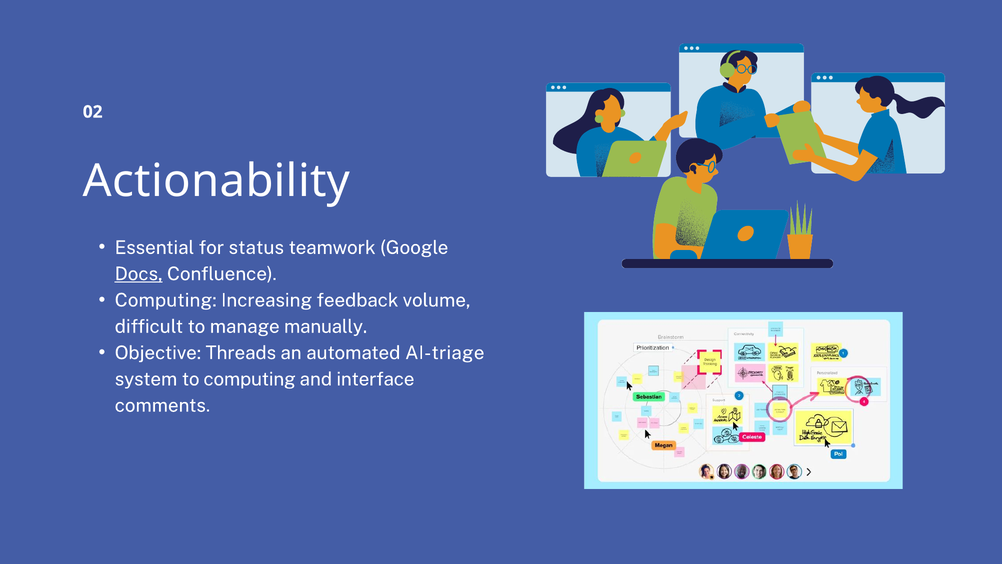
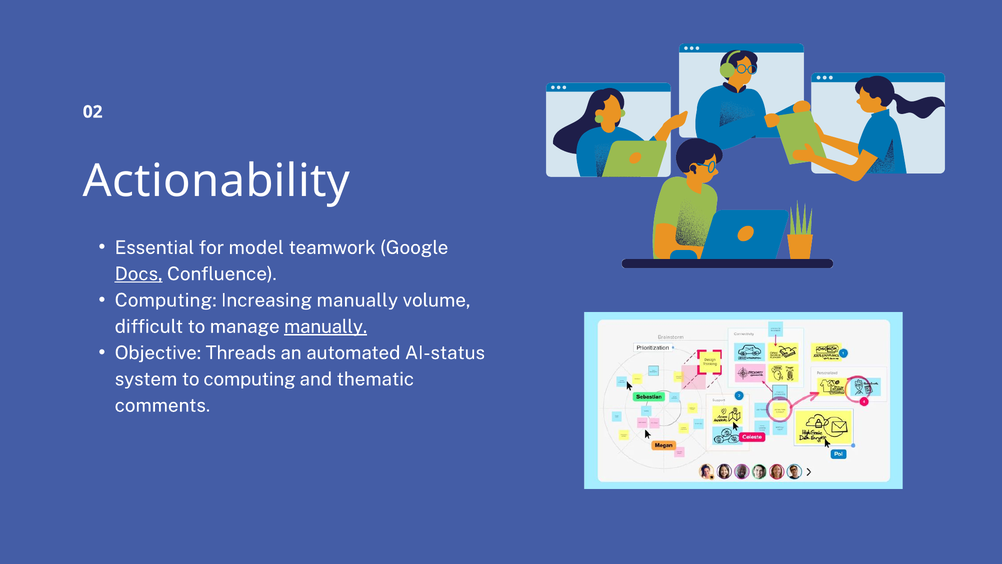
status: status -> model (256, 248)
Increasing feedback: feedback -> manually (357, 300)
manually underline: none -> present (326, 326)
AI-triage: AI-triage -> AI-status (445, 353)
interface: interface -> thematic (375, 379)
